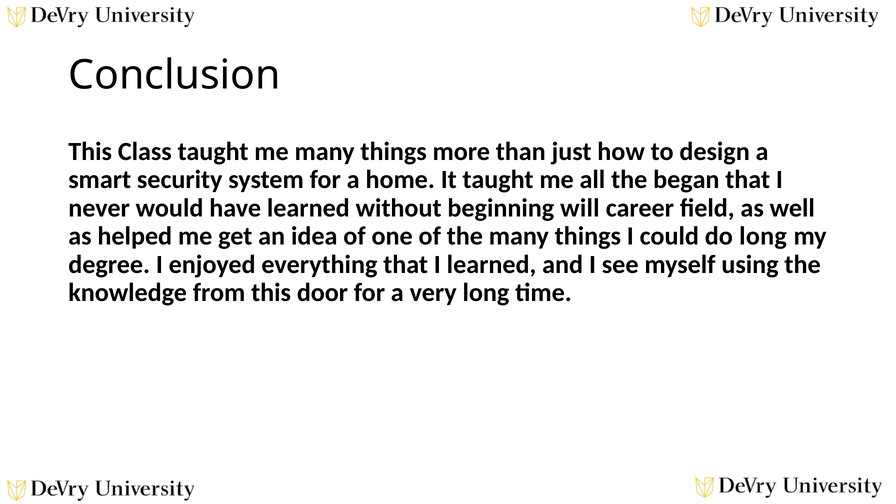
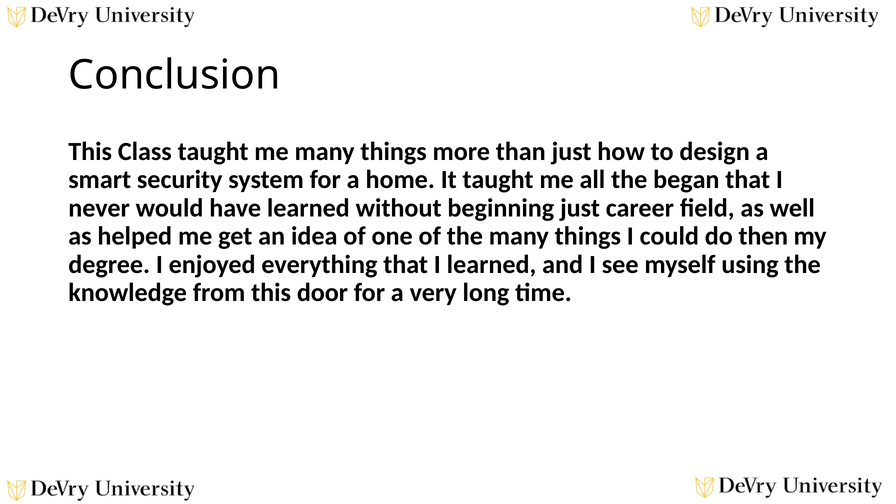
beginning will: will -> just (580, 208)
do long: long -> then (763, 236)
